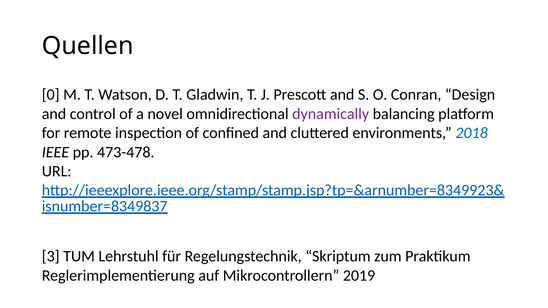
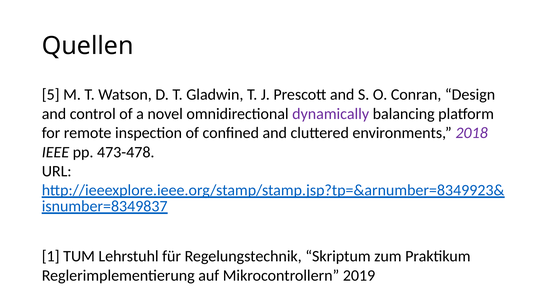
0: 0 -> 5 (51, 95)
2018 colour: blue -> purple (472, 133)
3: 3 -> 1 (51, 257)
